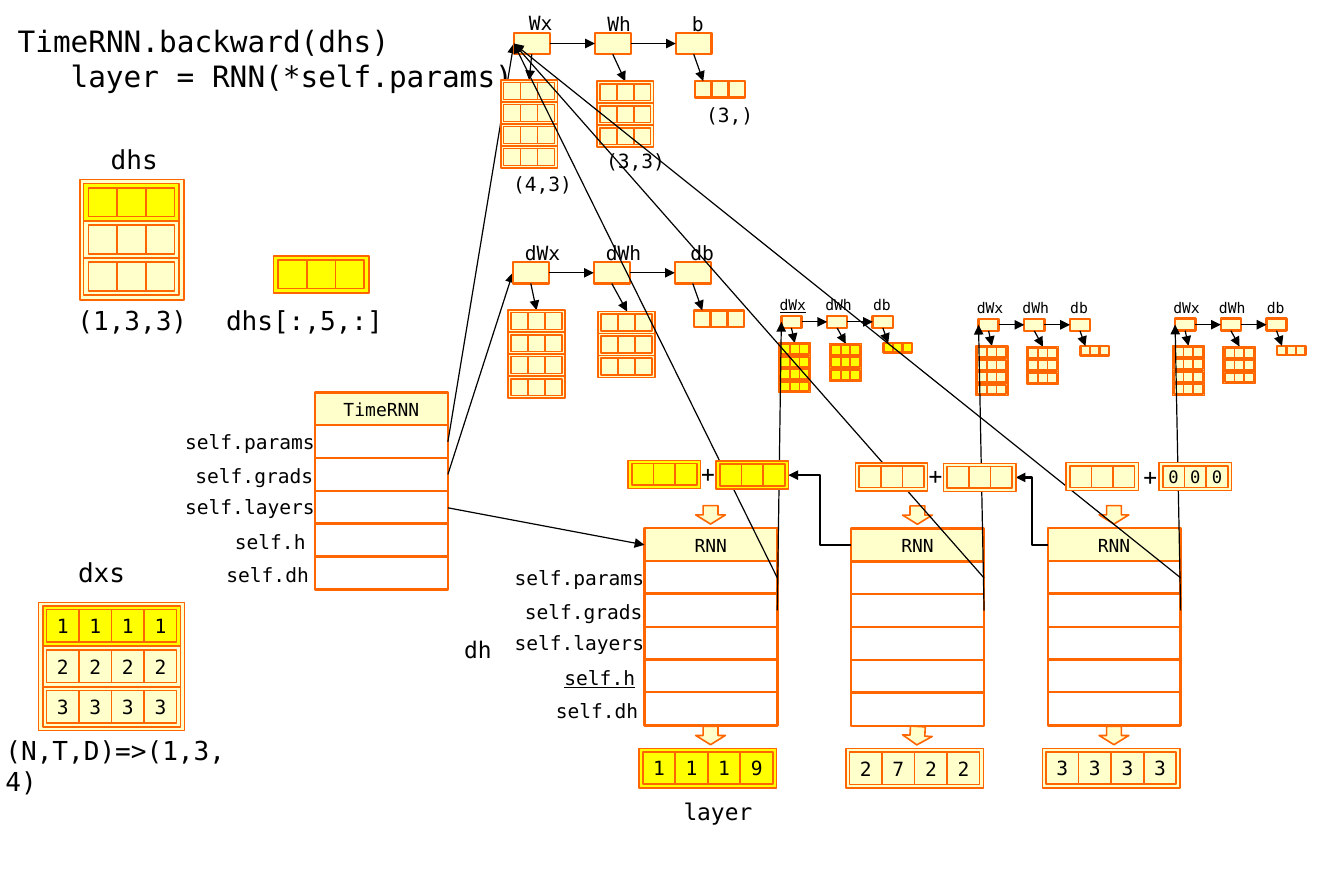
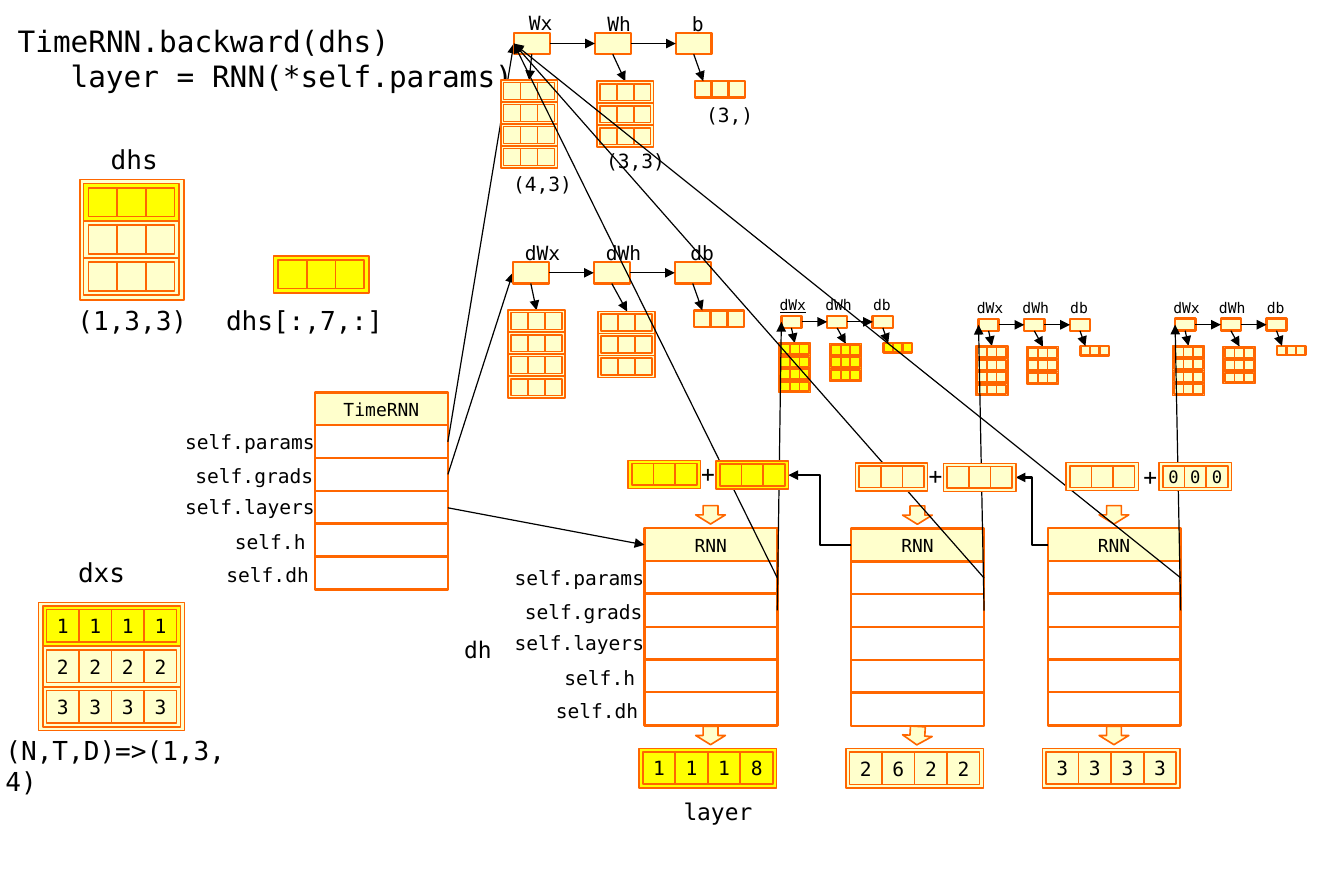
dhs[:,5: dhs[:,5 -> dhs[:,7 (304, 322)
self.h underline: present -> none (600, 679)
9: 9 -> 8 (757, 770)
7: 7 -> 6 (898, 770)
